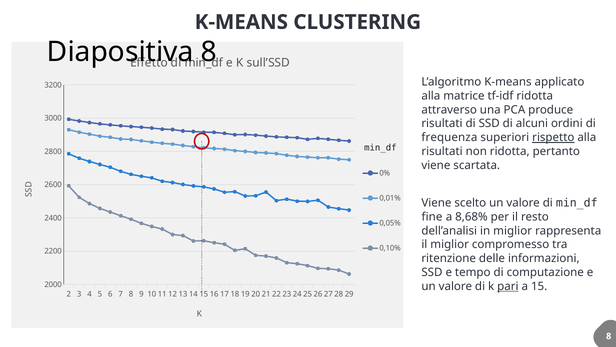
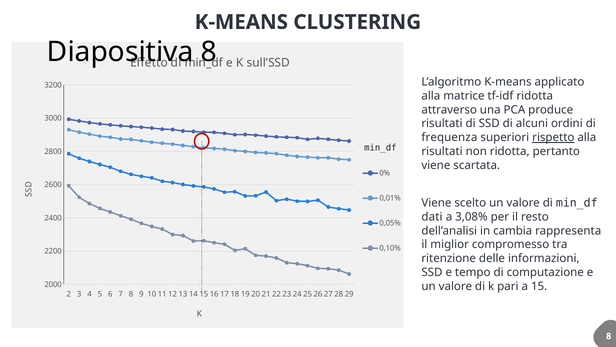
fine: fine -> dati (432, 217)
8,68%: 8,68% -> 3,08% (471, 217)
in miglior: miglior -> cambia (513, 230)
pari underline: present -> none (508, 286)
